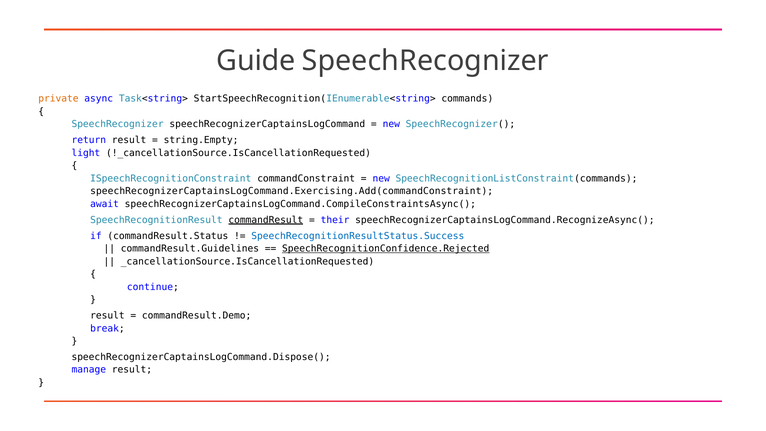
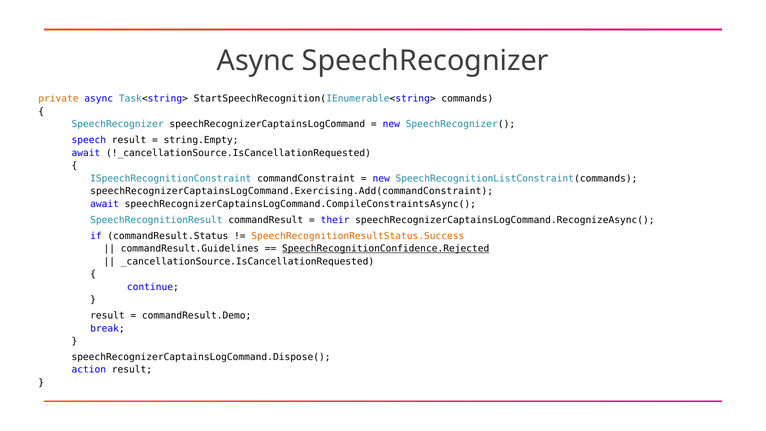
Guide: Guide -> Async (256, 61)
return: return -> speech (89, 140)
light: light -> await (86, 153)
commandResult underline: present -> none (266, 220)
SpeechRecognitionResultStatus.Success colour: blue -> orange (358, 236)
manage: manage -> action (89, 370)
